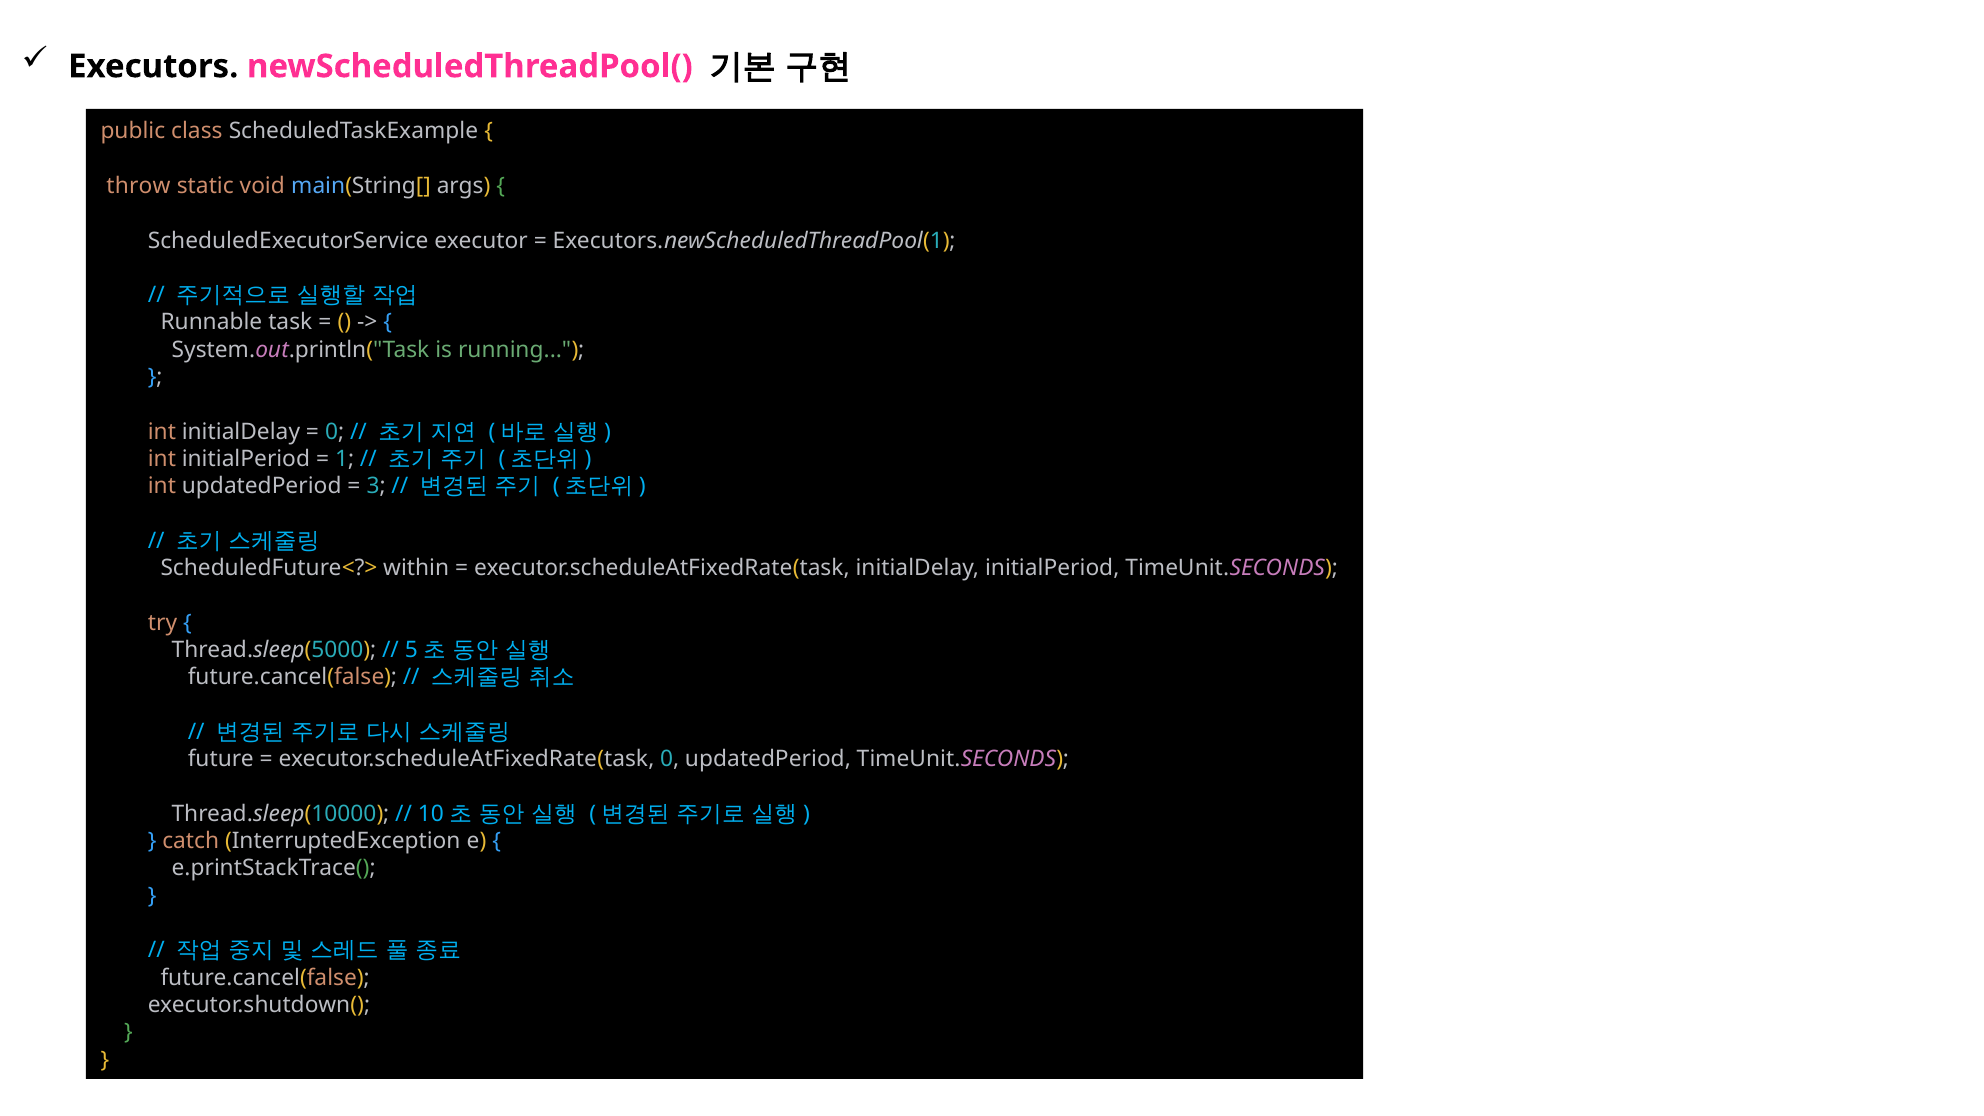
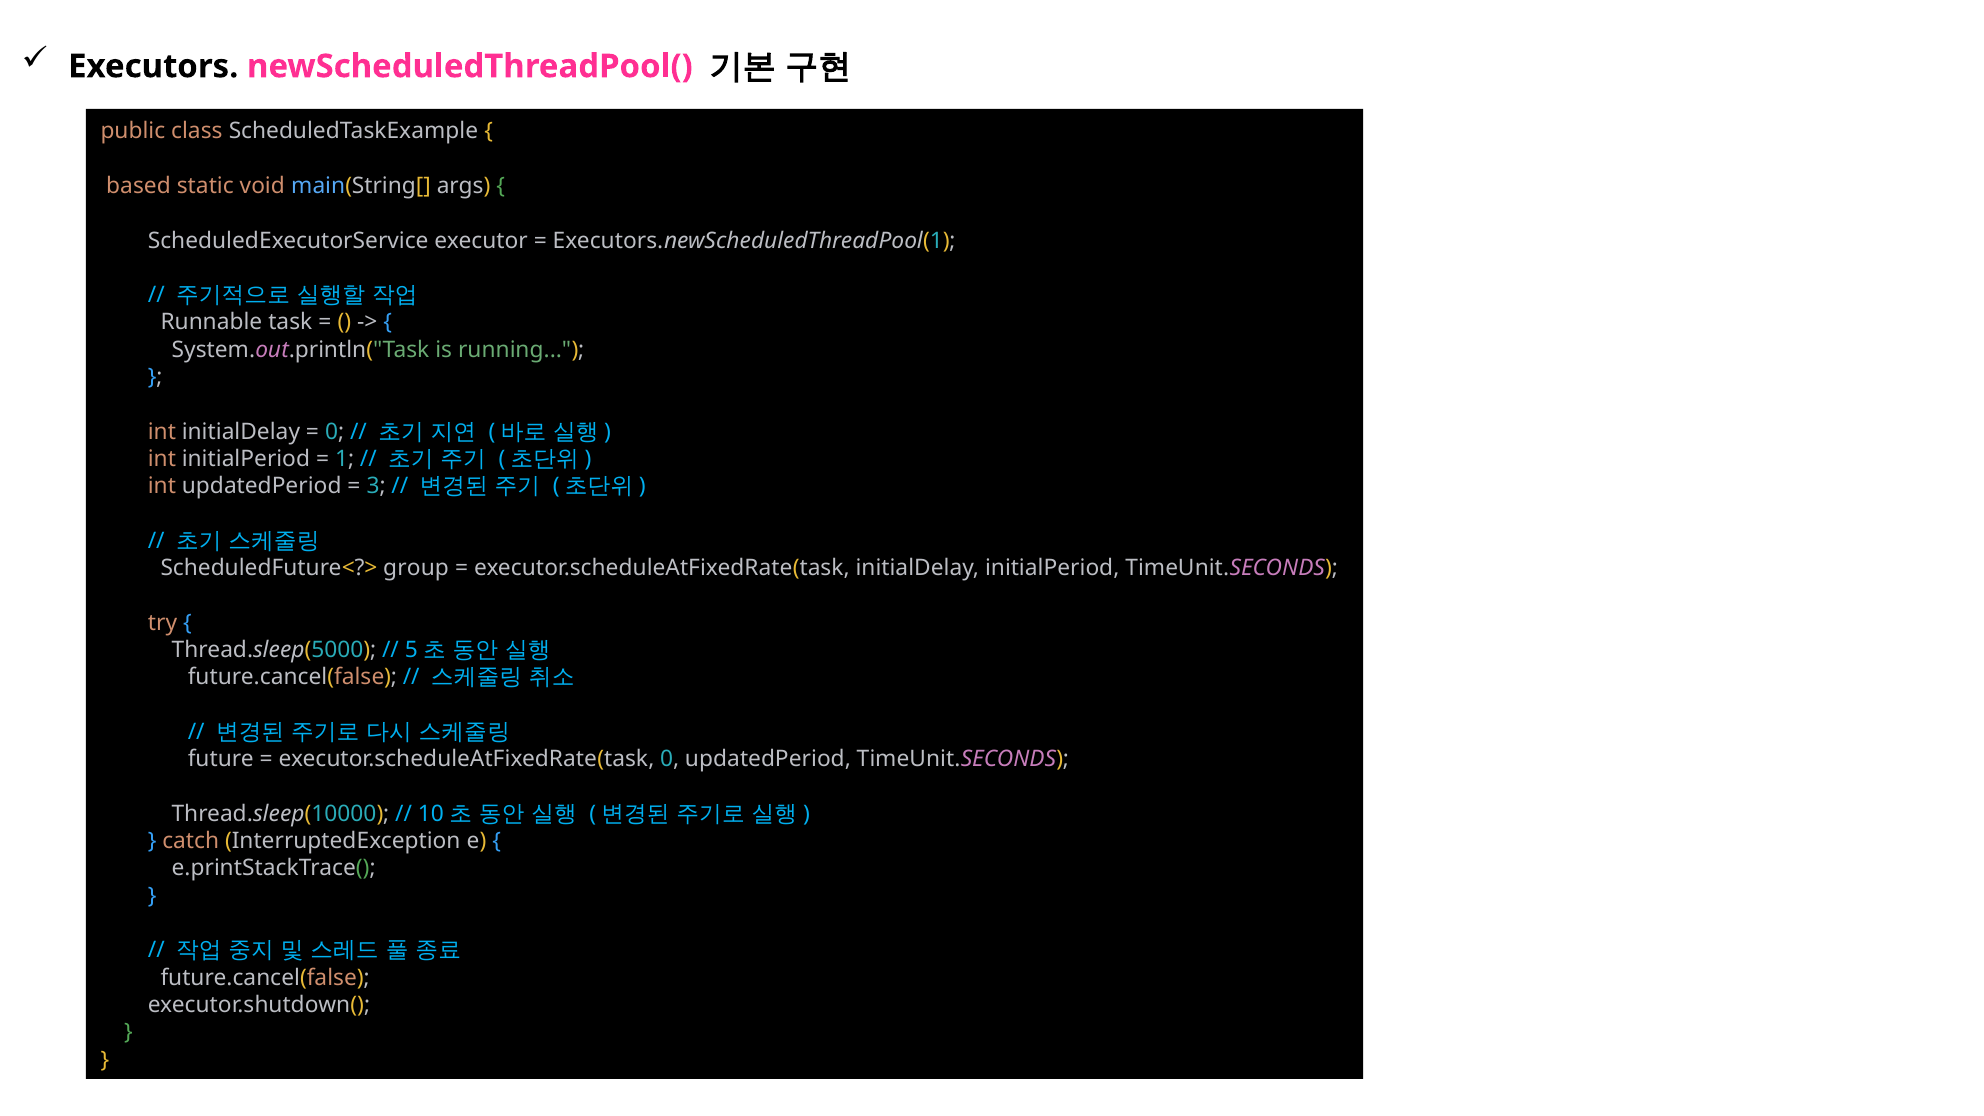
throw: throw -> based (139, 186)
within: within -> group (416, 568)
